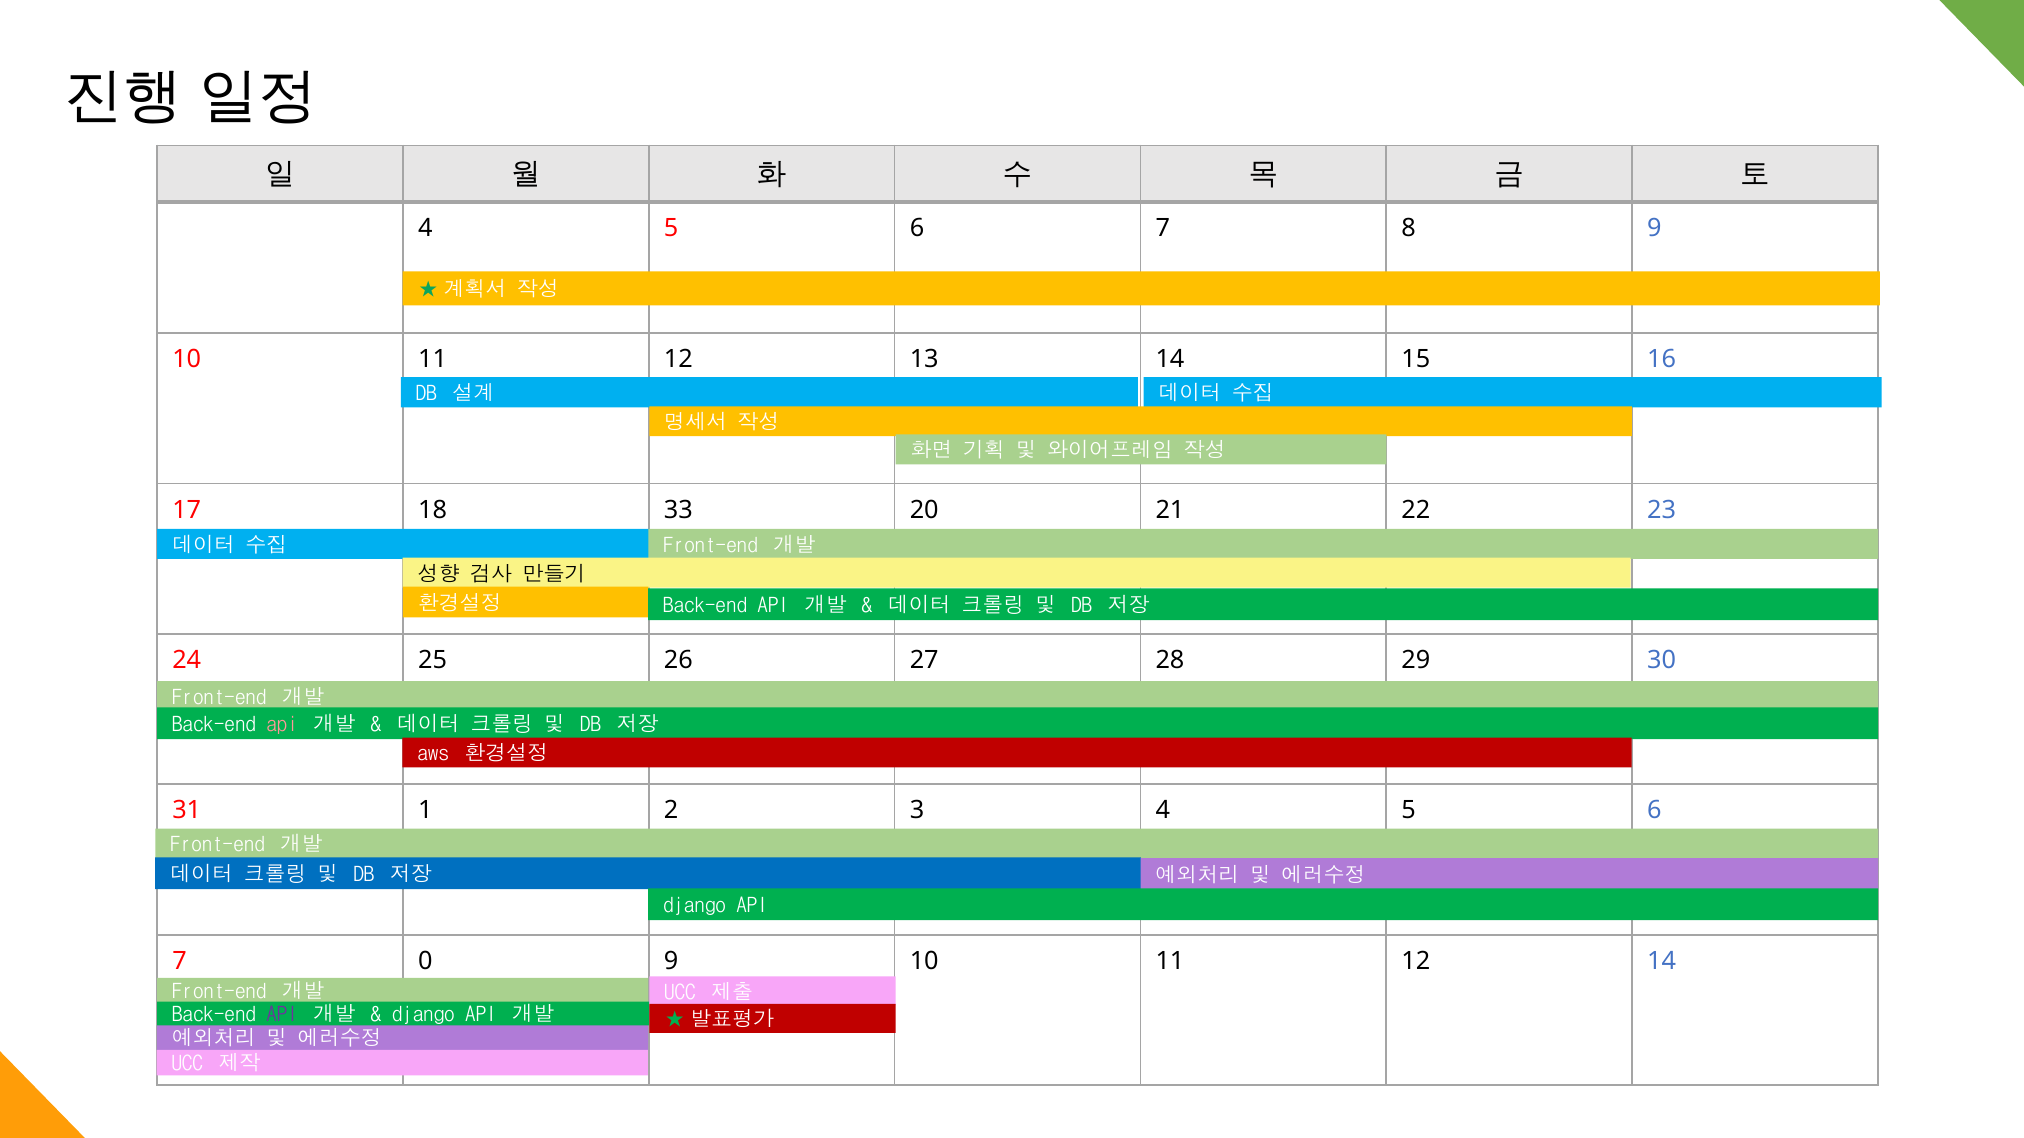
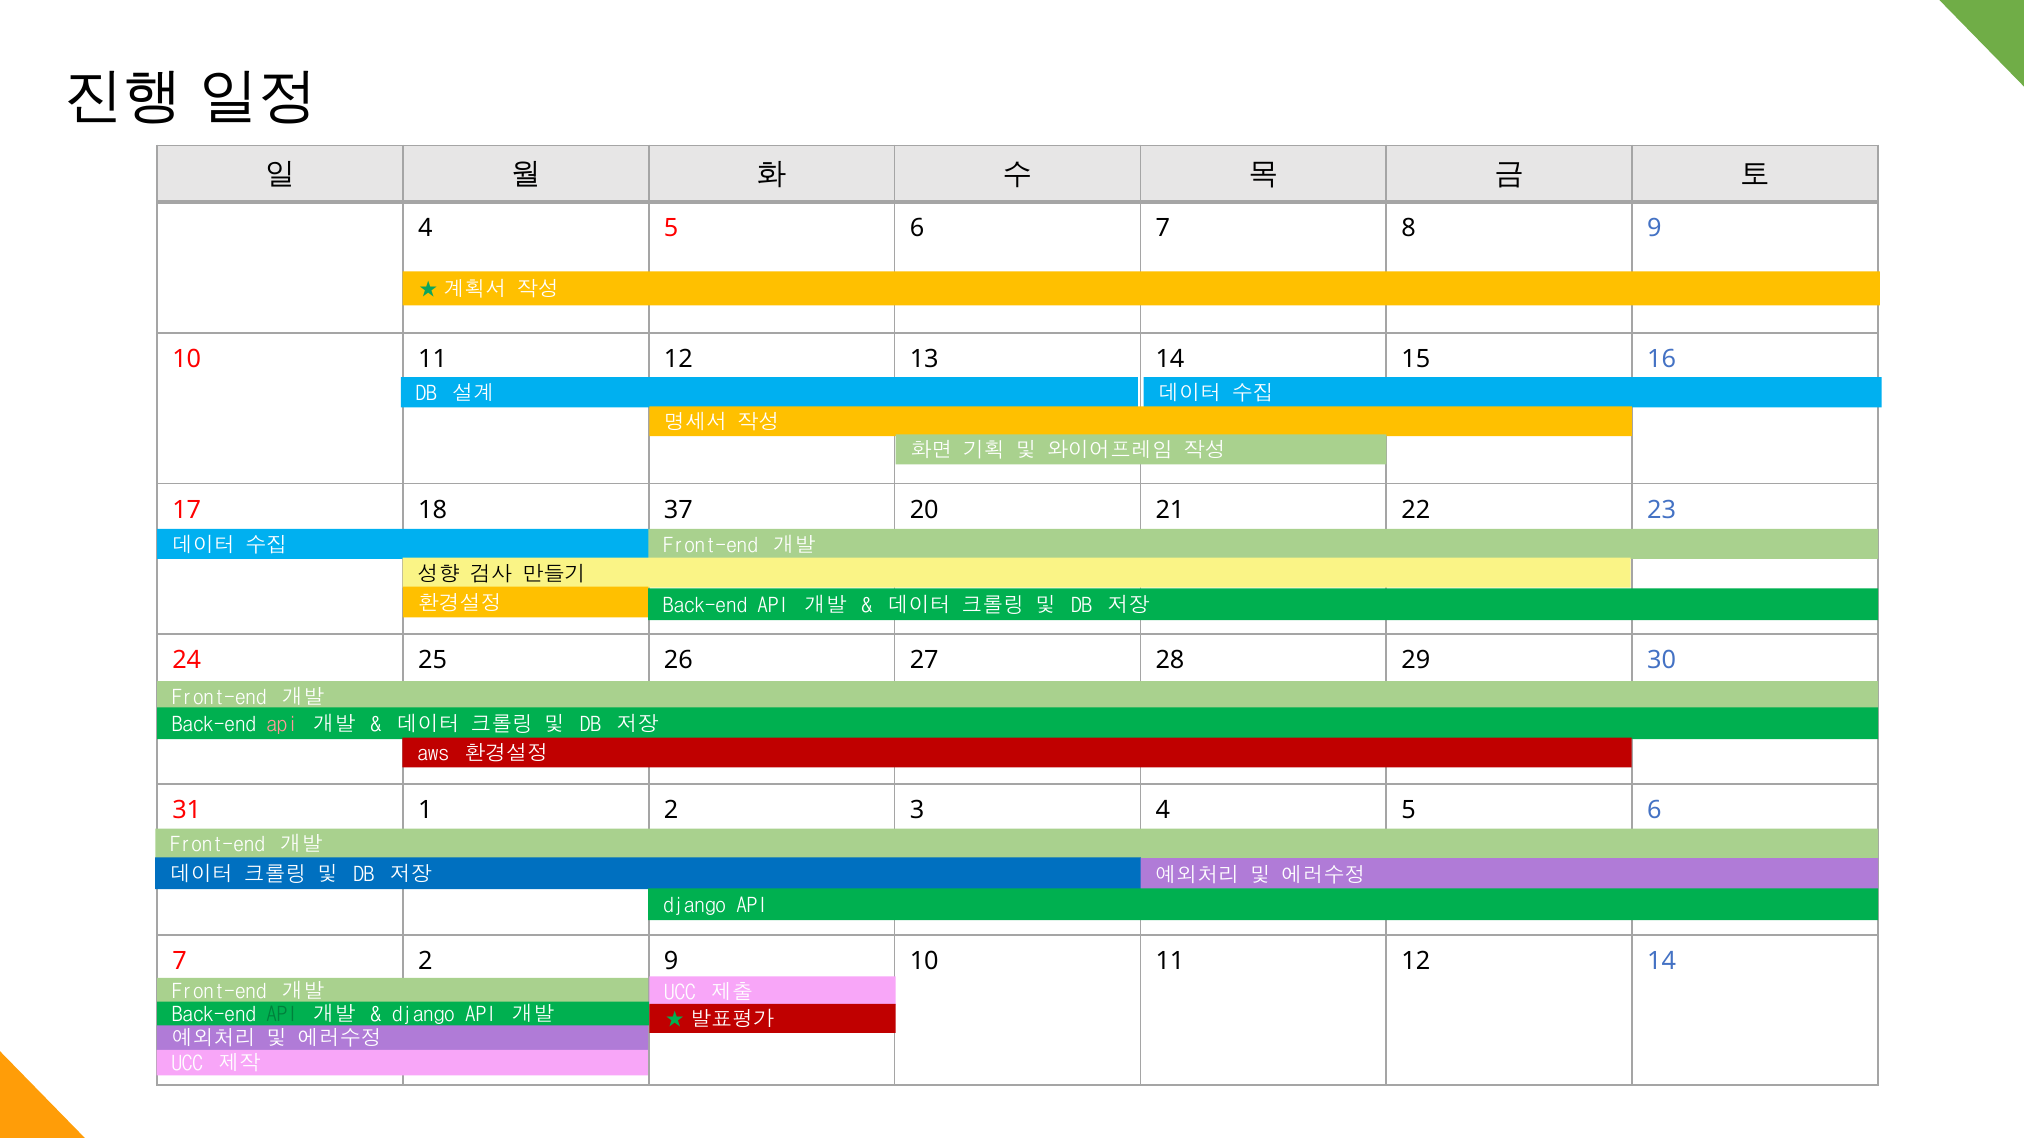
33: 33 -> 37 (678, 510)
7 0: 0 -> 2 (425, 961)
API colour: purple -> green (282, 1015)
